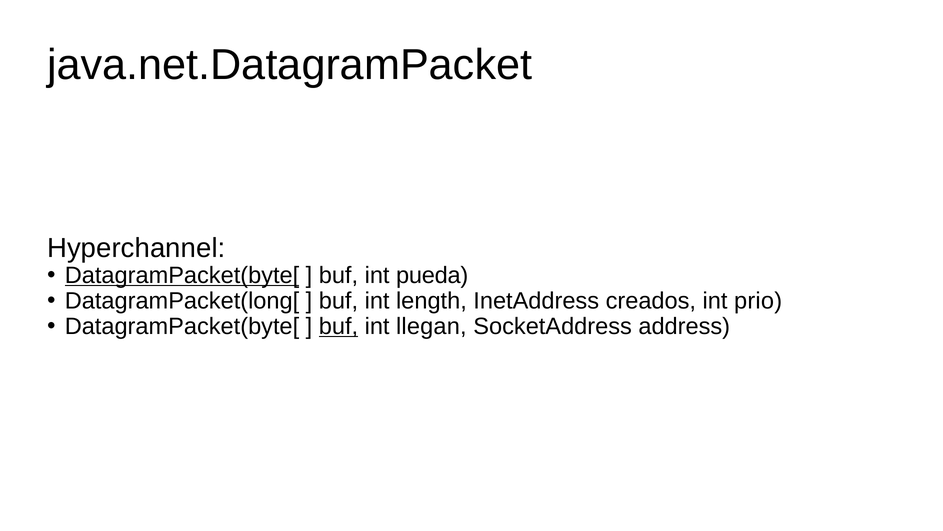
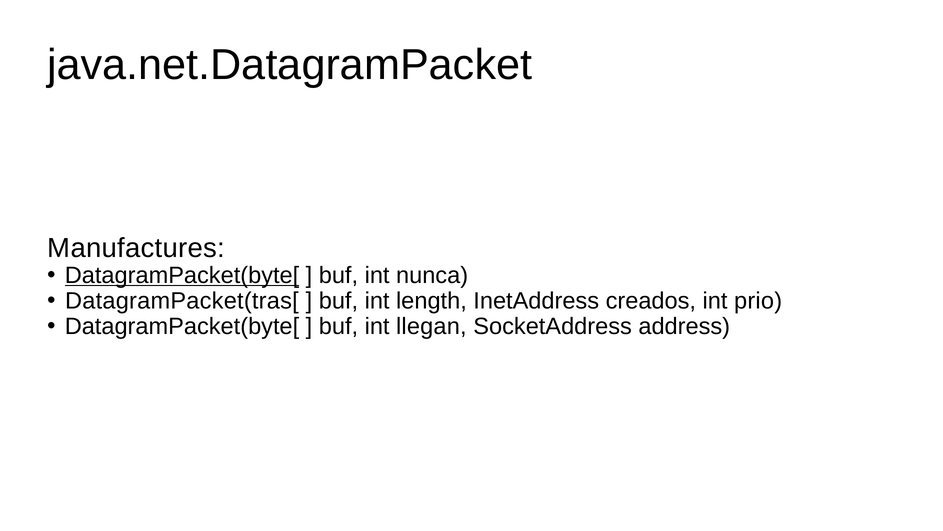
Hyperchannel: Hyperchannel -> Manufactures (136, 248)
pueda: pueda -> nunca (432, 275)
DatagramPacket(long[: DatagramPacket(long[ -> DatagramPacket(tras[ (182, 301)
buf underline: present -> none (338, 326)
